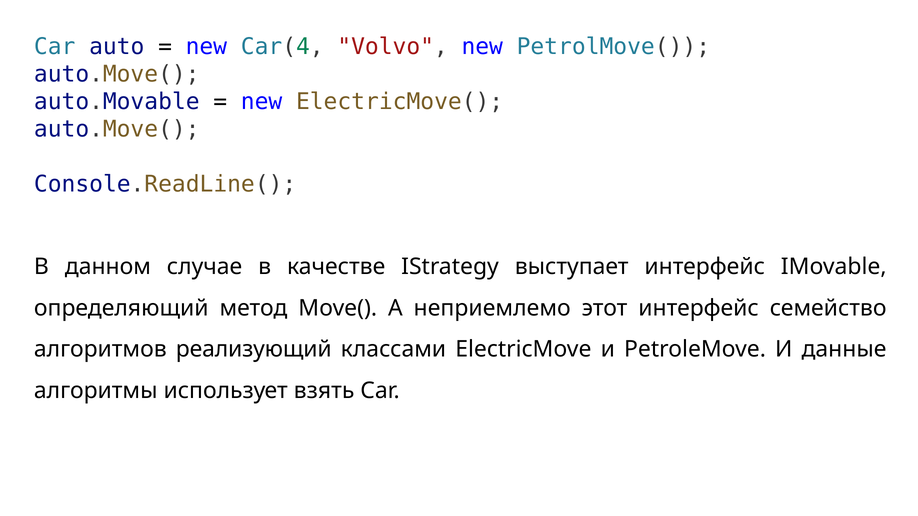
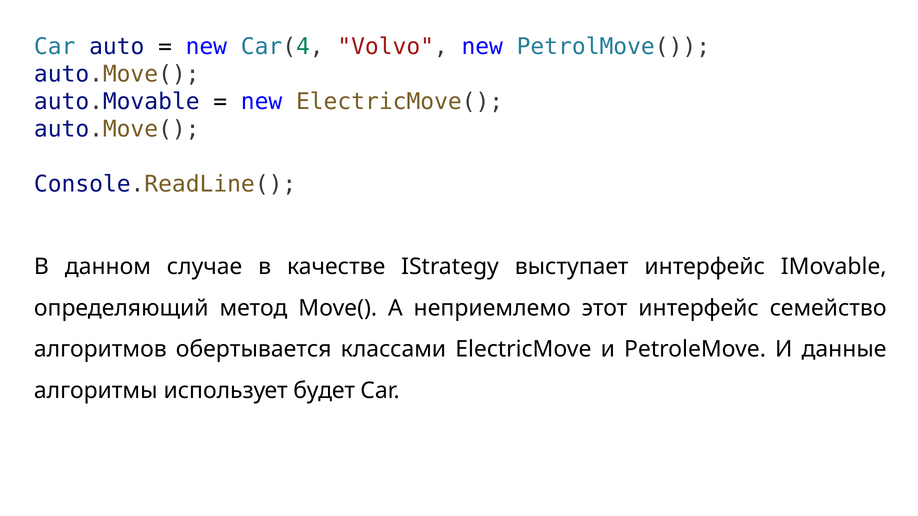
реализующий: реализующий -> обертывается (254, 350)
взять: взять -> будет (324, 391)
